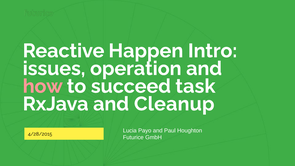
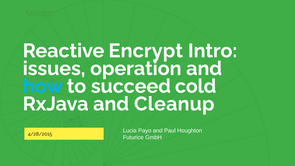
Happen: Happen -> Encrypt (146, 51)
how colour: pink -> light blue (43, 86)
task: task -> cold (196, 86)
